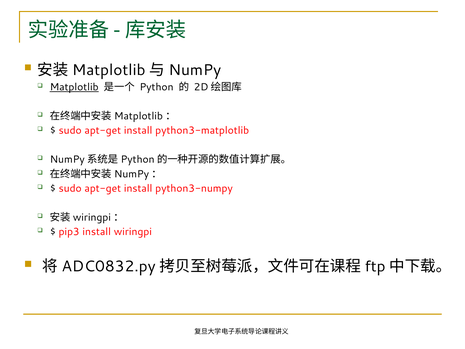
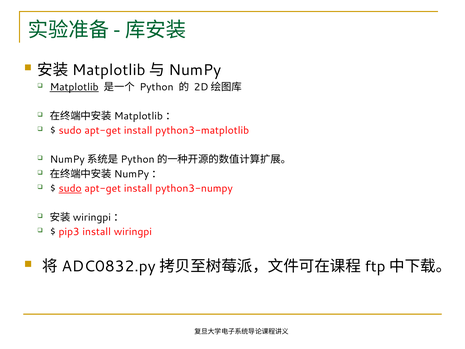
sudo underline: none -> present (70, 188)
